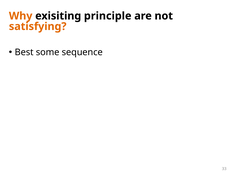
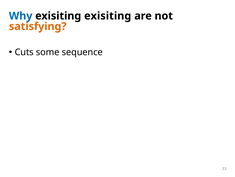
Why colour: orange -> blue (21, 16)
exisiting principle: principle -> exisiting (108, 16)
Best: Best -> Cuts (24, 52)
